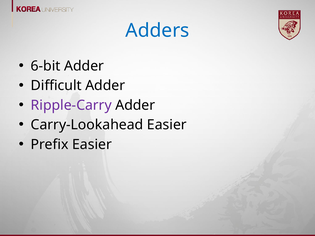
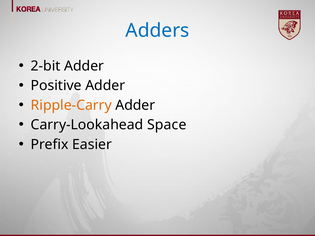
6-bit: 6-bit -> 2-bit (46, 66)
Difficult: Difficult -> Positive (56, 86)
Ripple-Carry colour: purple -> orange (71, 105)
Carry-Lookahead Easier: Easier -> Space (167, 125)
